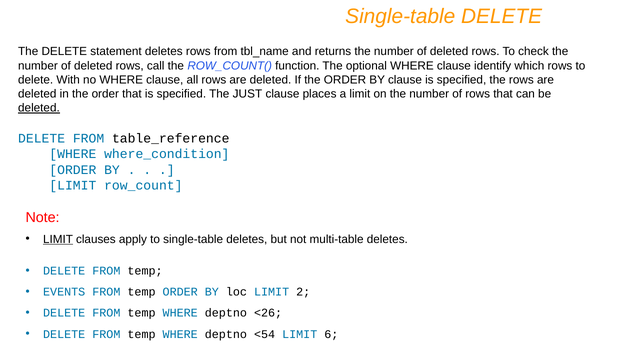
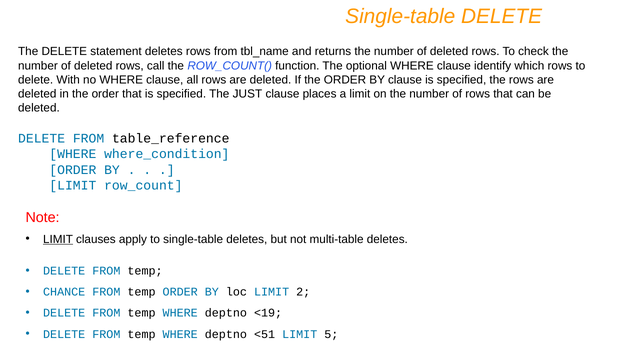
deleted underline: present -> none (39, 108)
EVENTS: EVENTS -> CHANCE (64, 292)
<26: <26 -> <19 (268, 313)
<54: <54 -> <51 (265, 334)
6: 6 -> 5 (331, 334)
